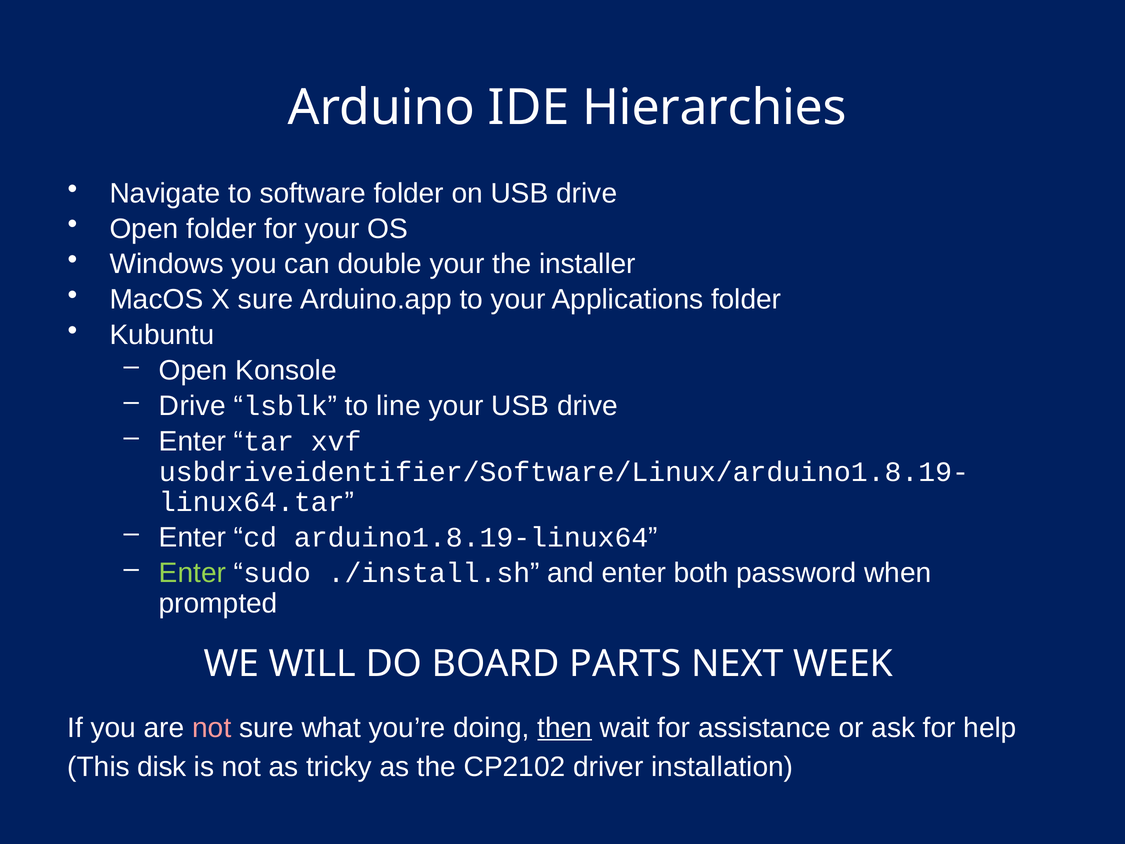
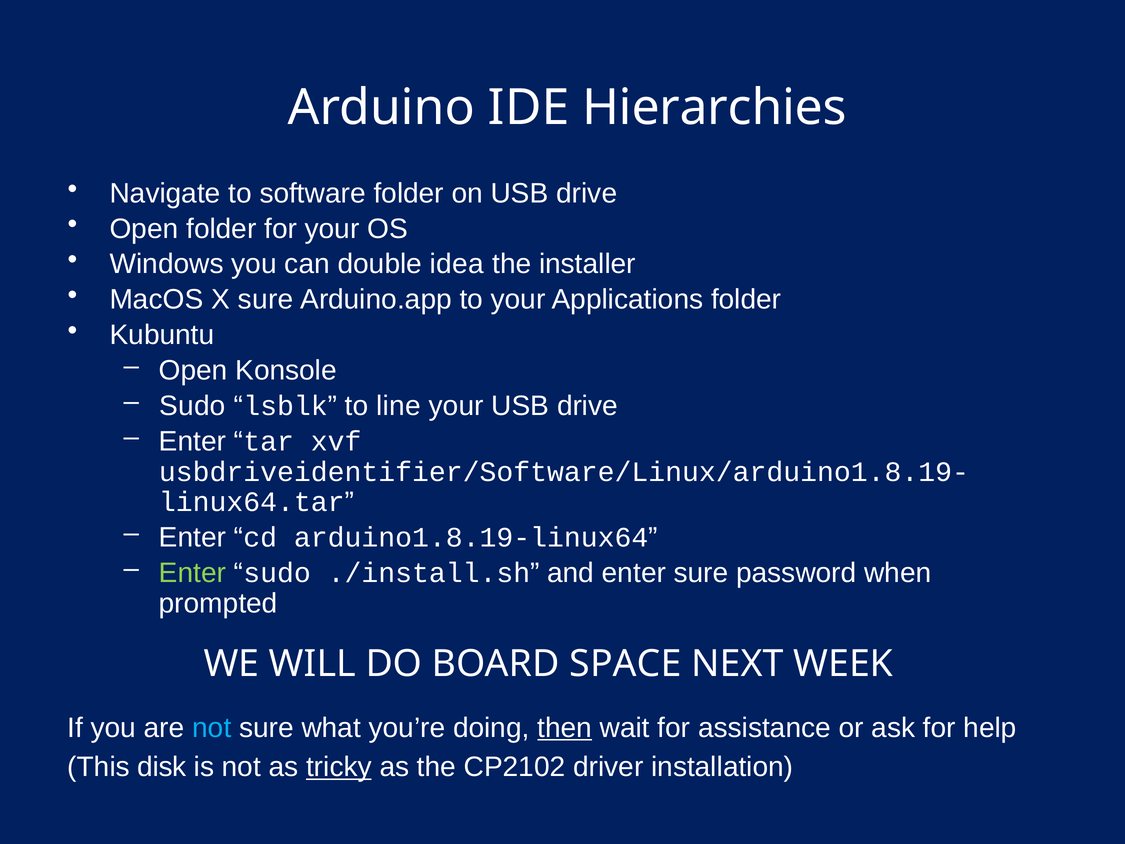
double your: your -> idea (457, 264)
Drive: Drive -> Sudo (192, 406)
enter both: both -> sure (701, 573)
PARTS: PARTS -> SPACE (625, 664)
not colour: pink -> light blue (212, 728)
tricky underline: none -> present (339, 767)
